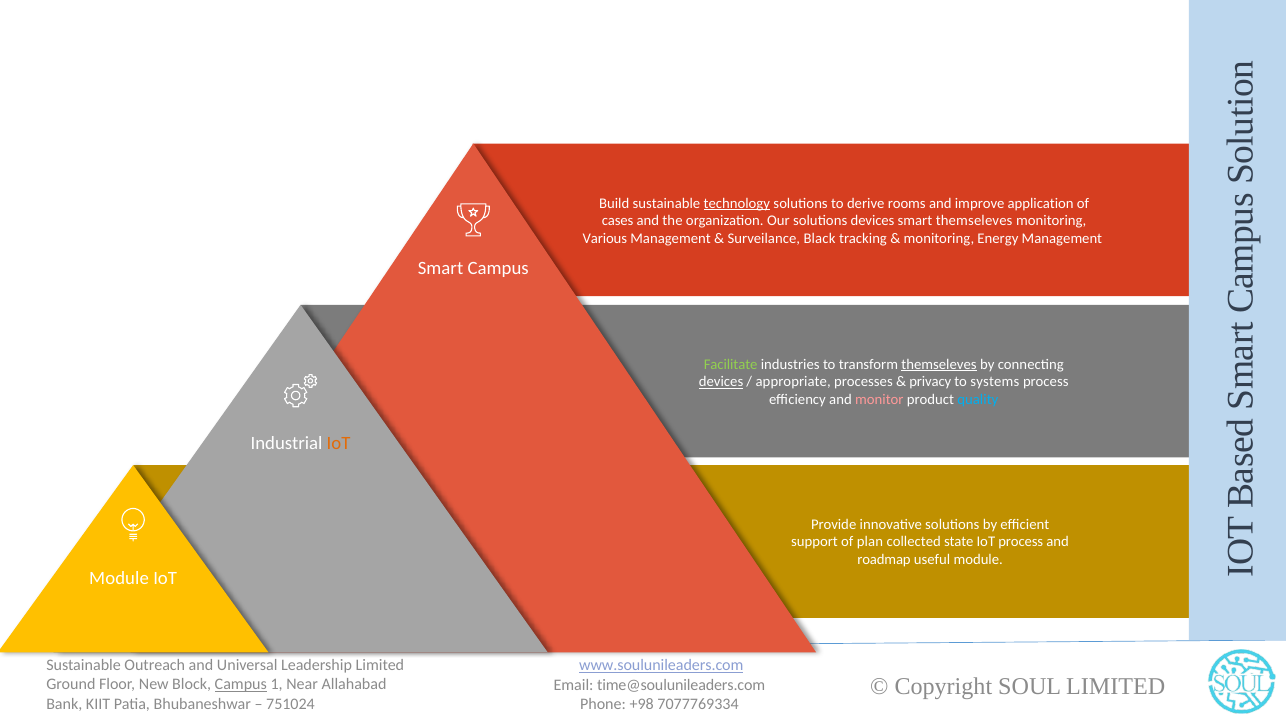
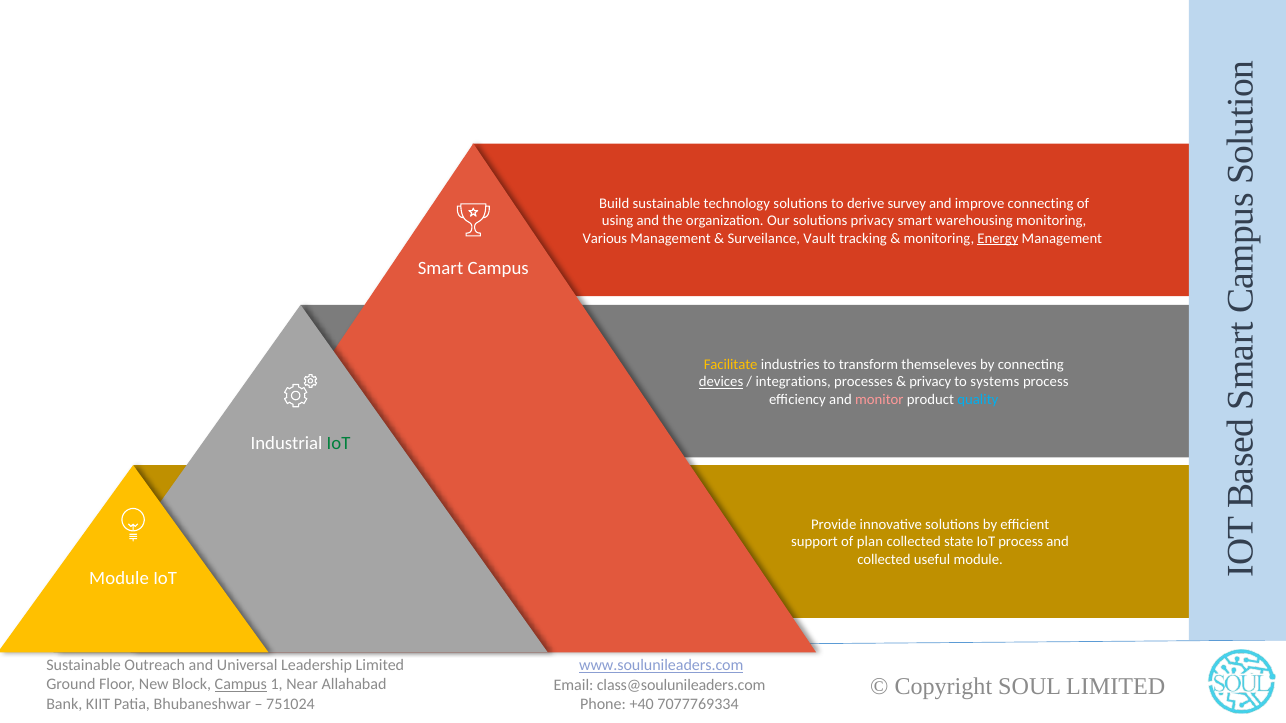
technology underline: present -> none (737, 203)
rooms: rooms -> survey (907, 203)
improve application: application -> connecting (1041, 203)
cases: cases -> using (618, 221)
solutions devices: devices -> privacy (872, 221)
smart themseleves: themseleves -> warehousing (974, 221)
Black: Black -> Vault (819, 239)
Energy underline: none -> present (998, 239)
Facilitate colour: light green -> yellow (731, 364)
themseleves underline: present -> none (939, 364)
appropriate: appropriate -> integrations (793, 382)
IoT colour: orange -> green (339, 444)
roadmap: roadmap -> collected (884, 560)
time@soulunileaders.com: time@soulunileaders.com -> class@soulunileaders.com (681, 685)
+98: +98 -> +40 (642, 704)
